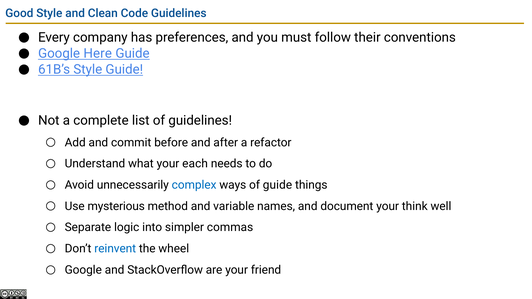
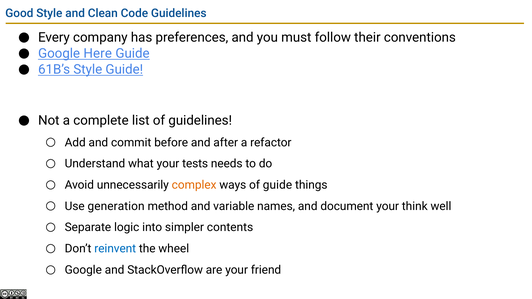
each: each -> tests (195, 164)
complex colour: blue -> orange (194, 185)
mysterious: mysterious -> generation (116, 206)
commas: commas -> contents (230, 228)
